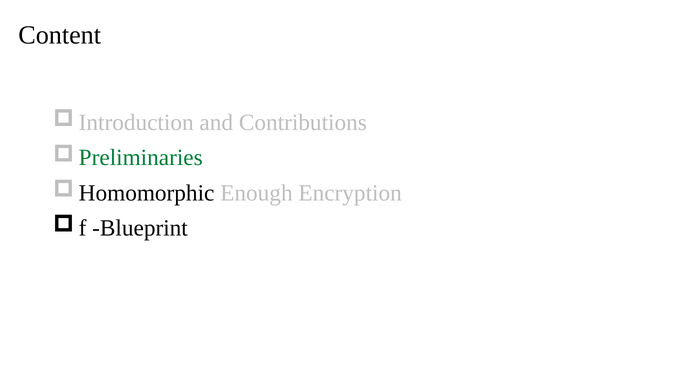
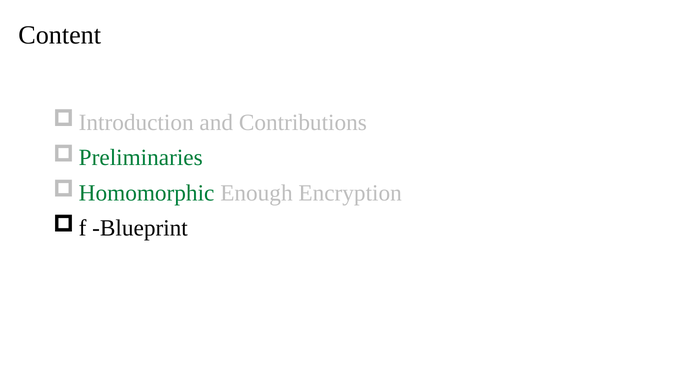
Homomorphic colour: black -> green (147, 193)
